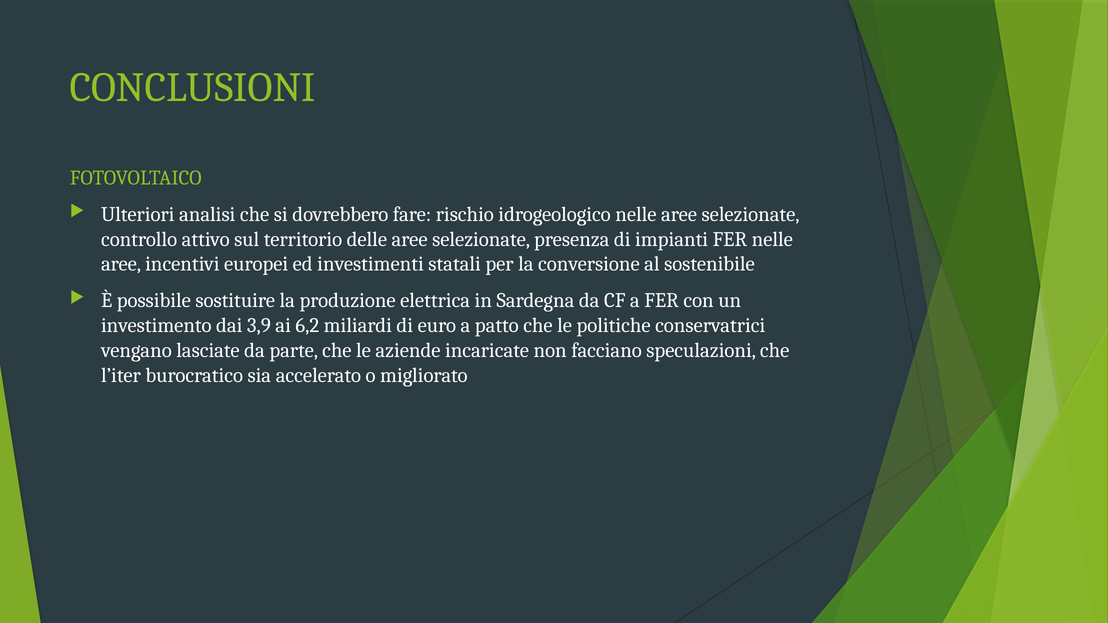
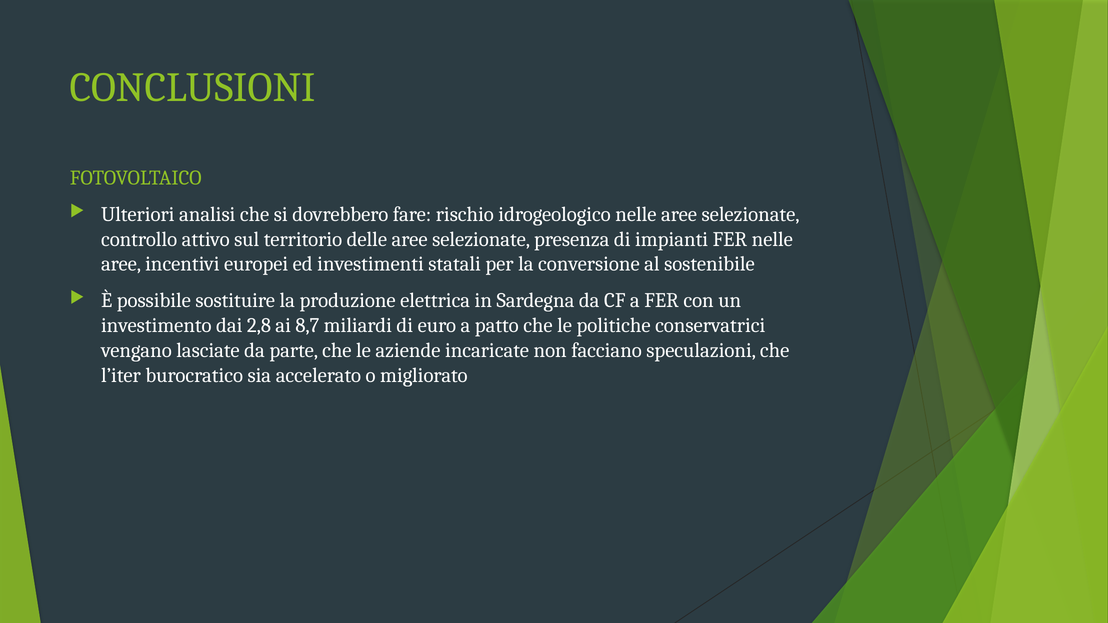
3,9: 3,9 -> 2,8 (259, 326)
6,2: 6,2 -> 8,7 (307, 326)
